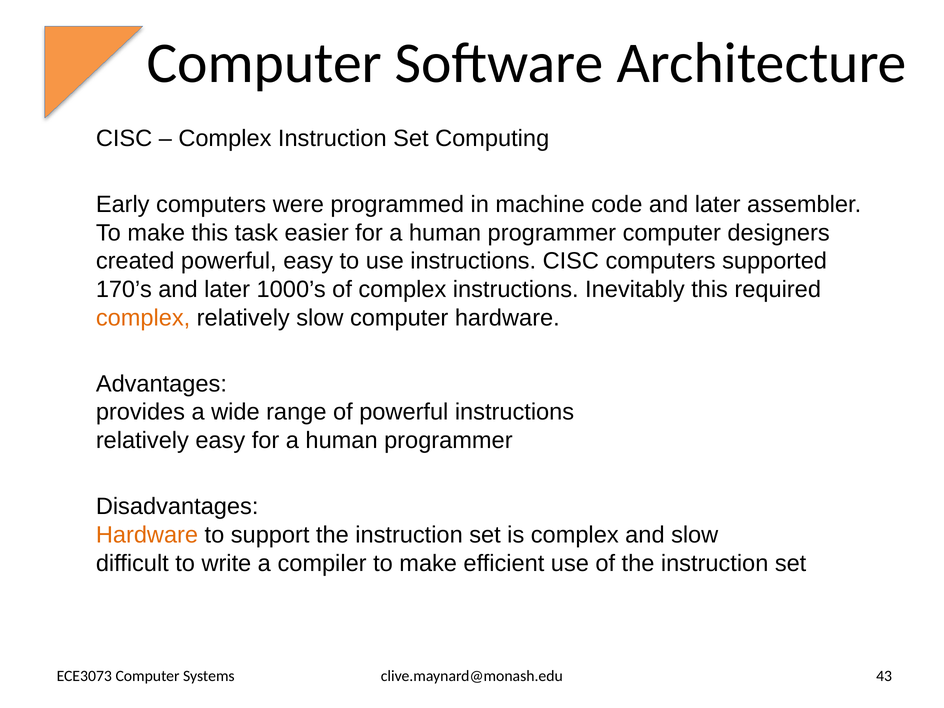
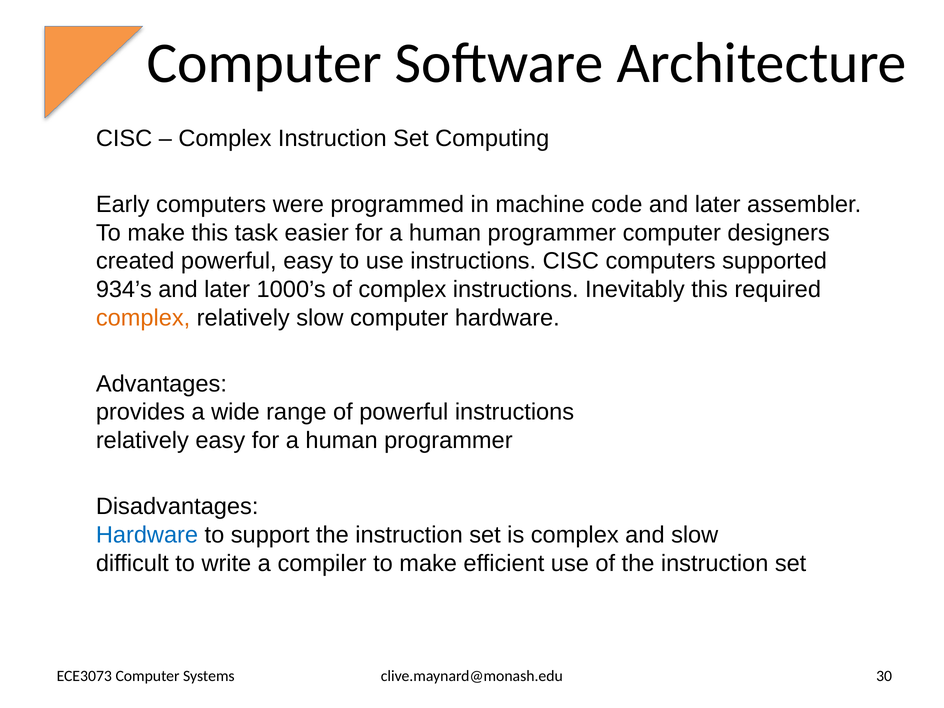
170’s: 170’s -> 934’s (124, 289)
Hardware colour: orange -> blue (147, 535)
43: 43 -> 30 (884, 676)
